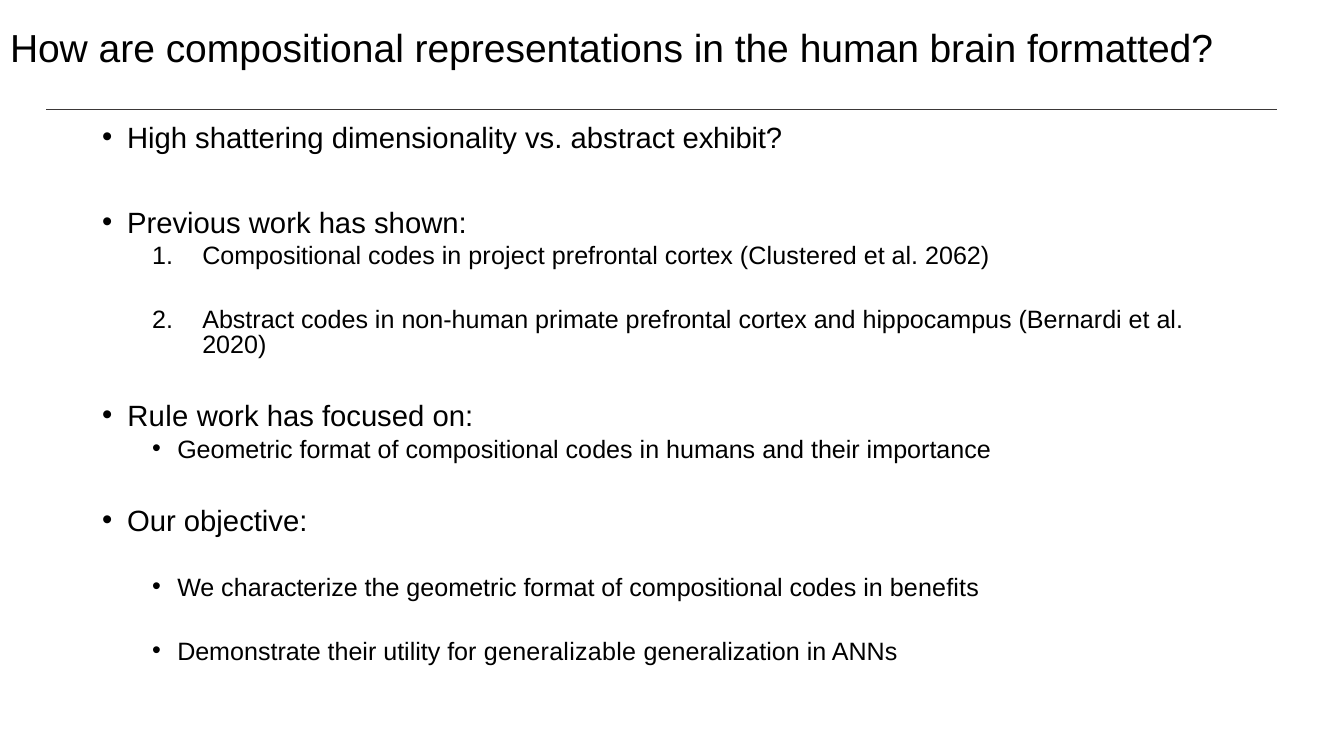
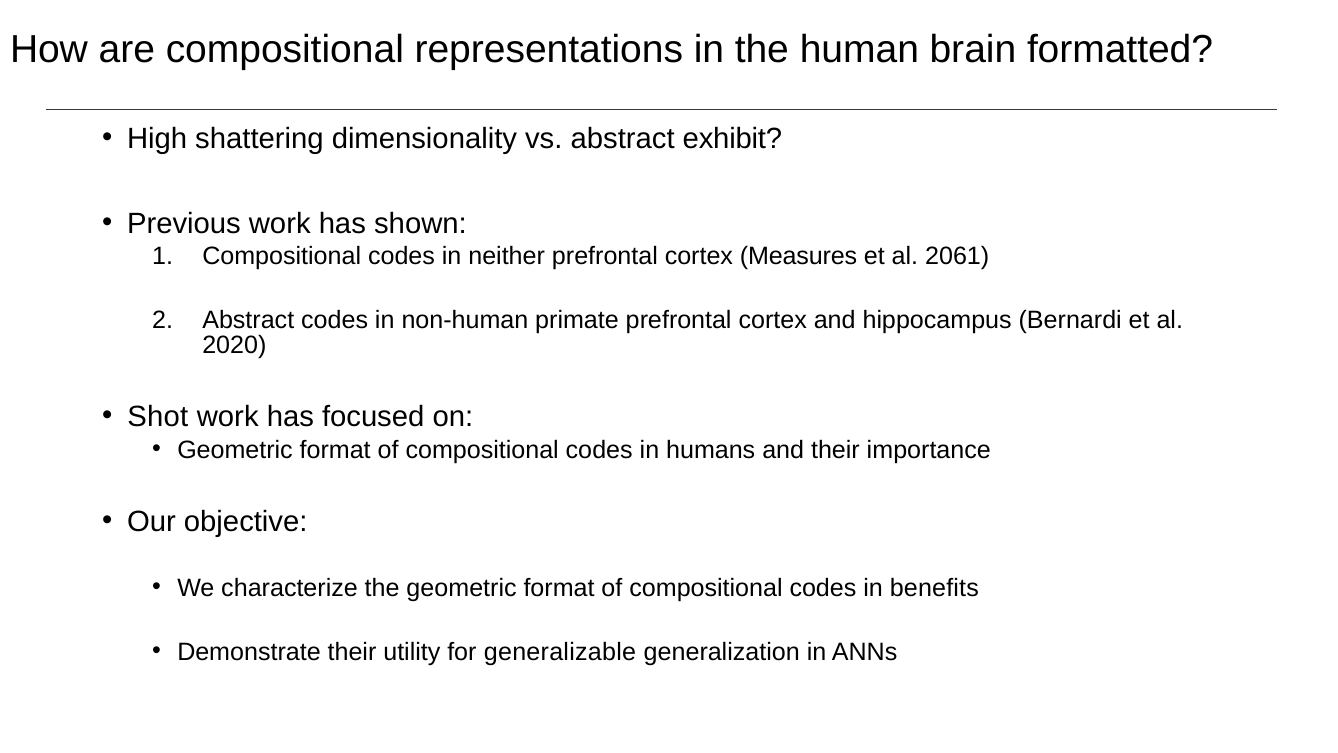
project: project -> neither (507, 256)
Clustered: Clustered -> Measures (799, 256)
2062: 2062 -> 2061 (957, 256)
Rule: Rule -> Shot (158, 417)
